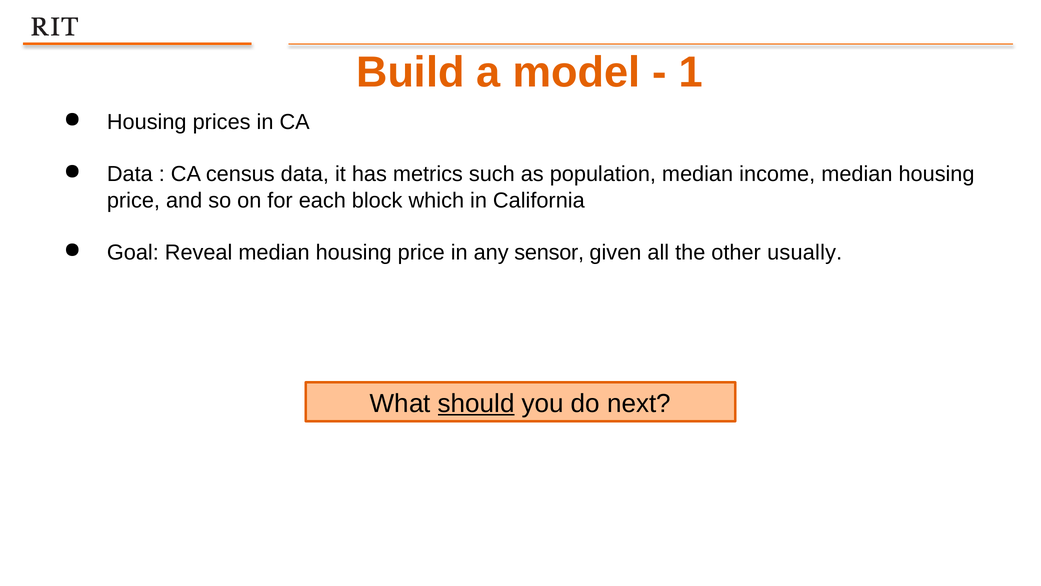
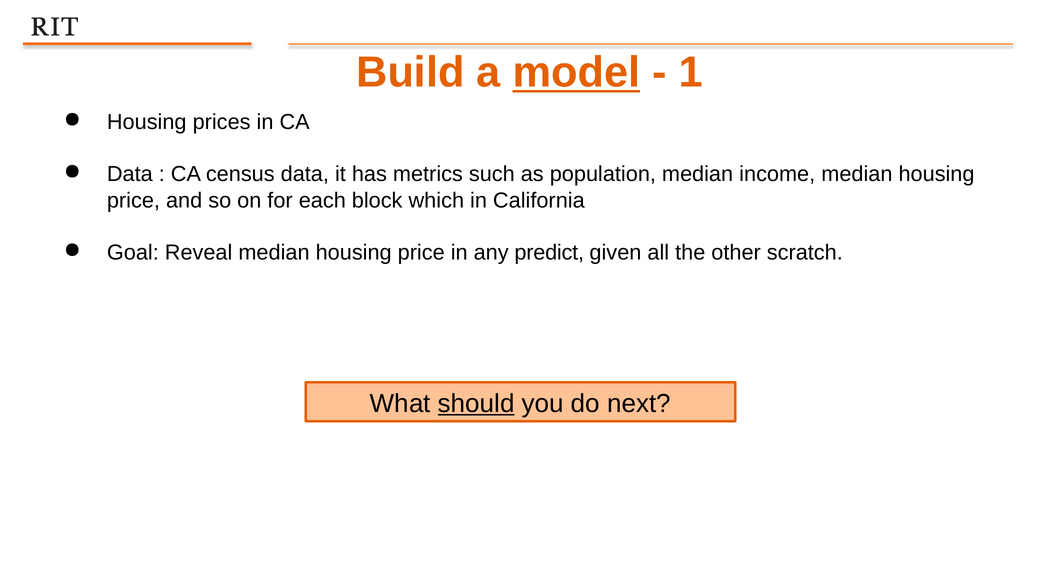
model underline: none -> present (576, 72)
sensor: sensor -> predict (549, 252)
usually: usually -> scratch (805, 252)
